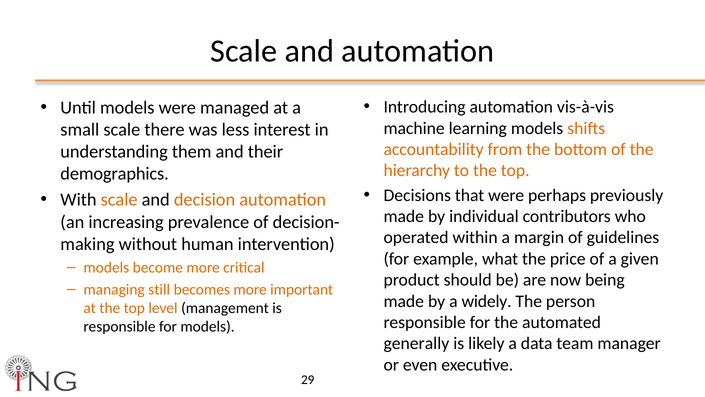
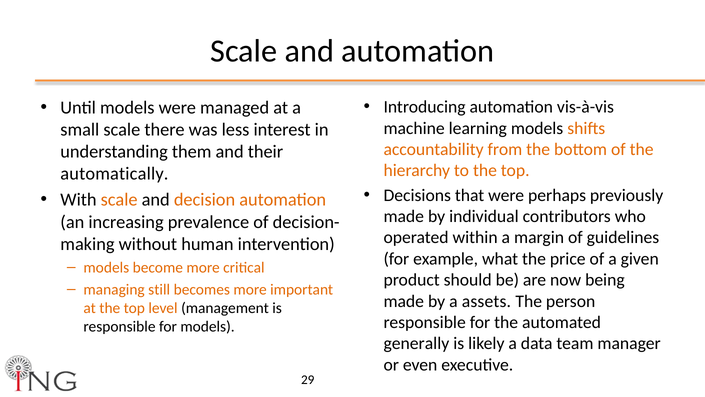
demographics: demographics -> automatically (114, 174)
widely: widely -> assets (486, 301)
